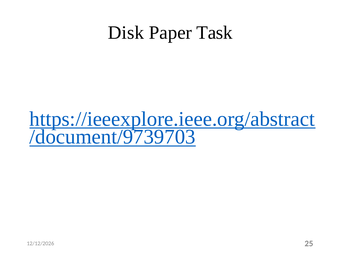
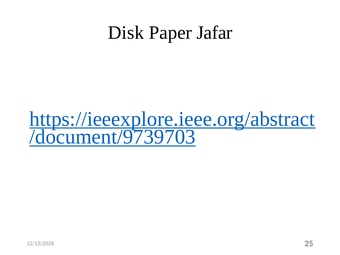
Task: Task -> Jafar (215, 33)
